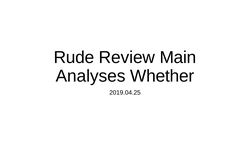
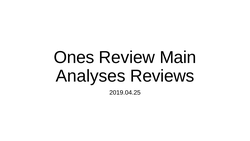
Rude: Rude -> Ones (74, 57)
Whether: Whether -> Reviews (162, 76)
